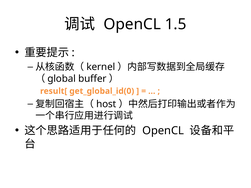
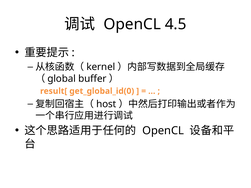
1.5: 1.5 -> 4.5 (176, 24)
